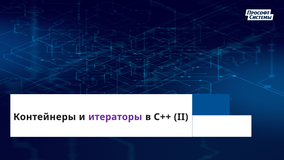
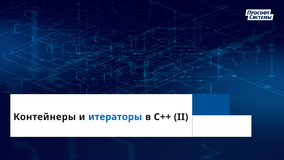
итераторы colour: purple -> blue (115, 117)
